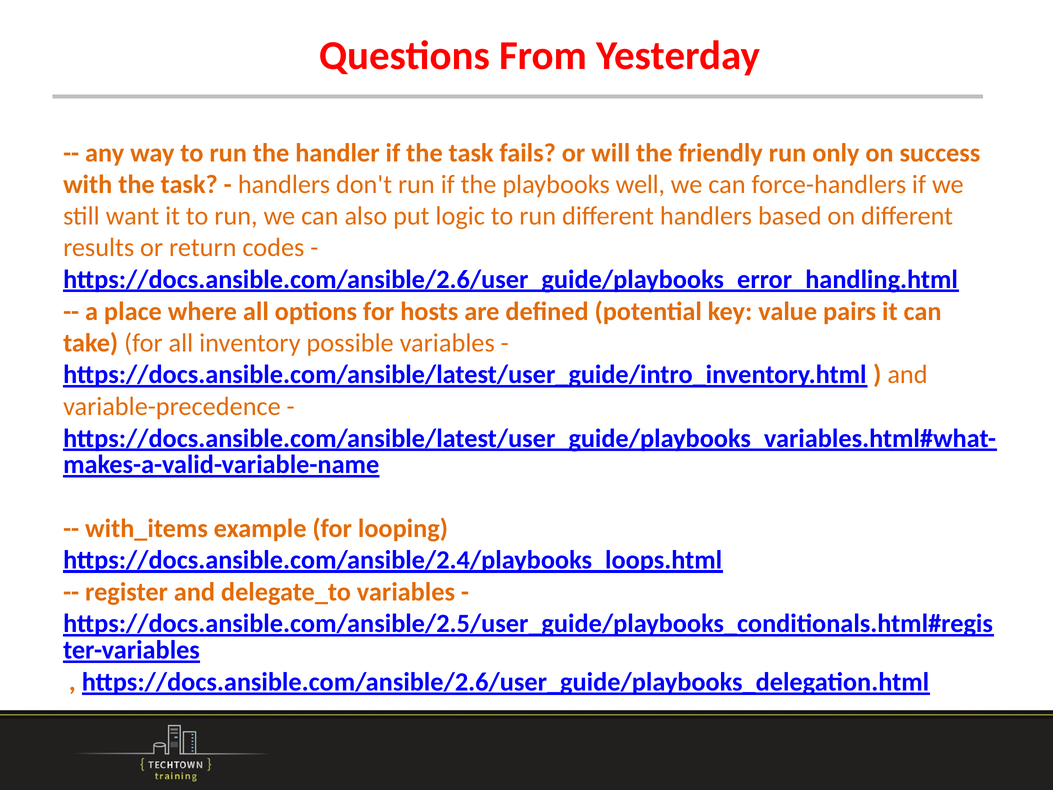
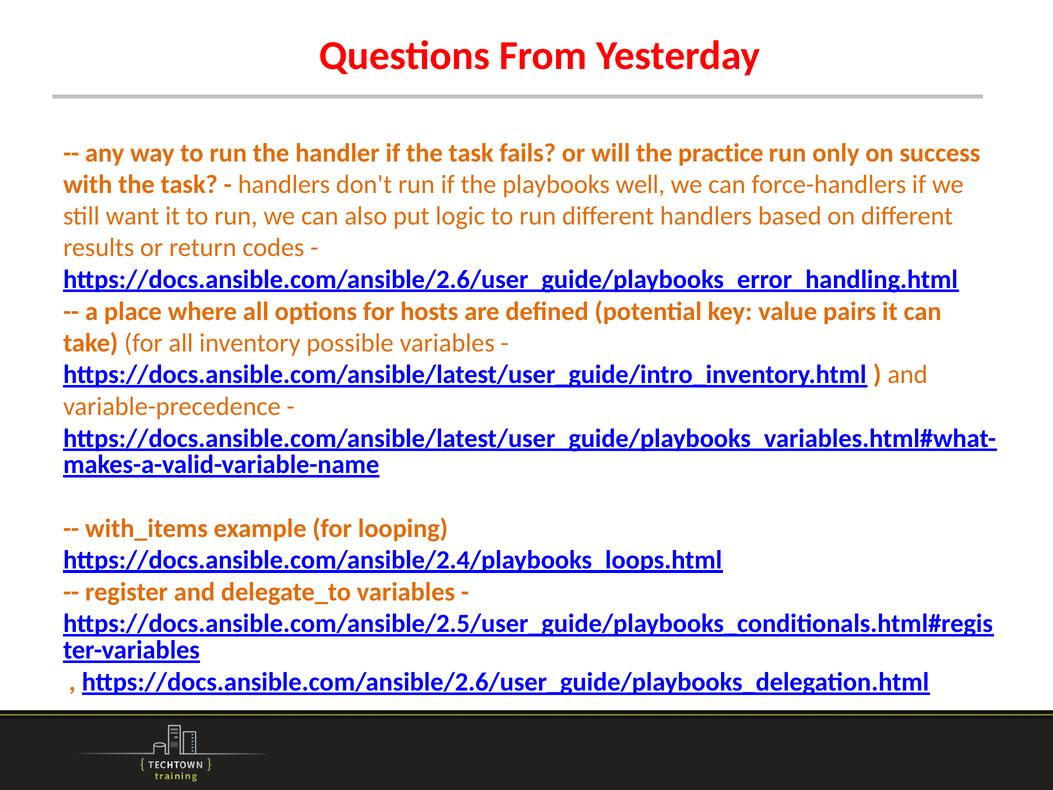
friendly: friendly -> practice (721, 153)
